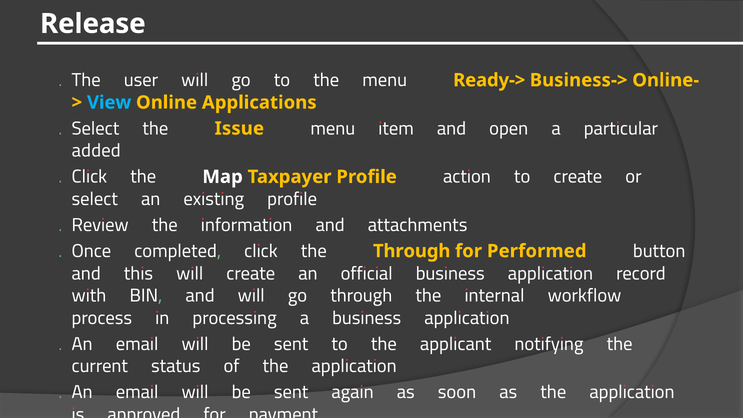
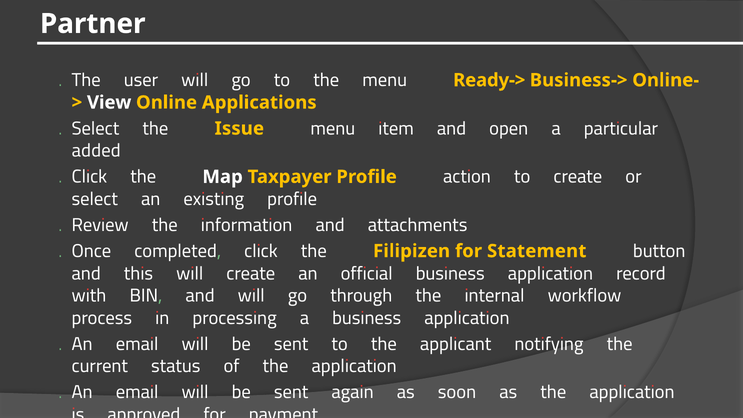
Release: Release -> Partner (93, 24)
View colour: light blue -> white (109, 102)
the Through: Through -> Filipizen (412, 251)
for Performed: Performed -> Statement (537, 251)
